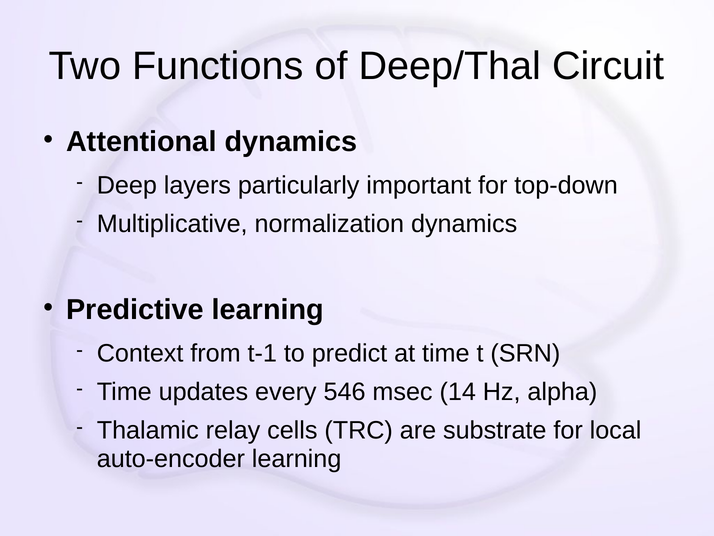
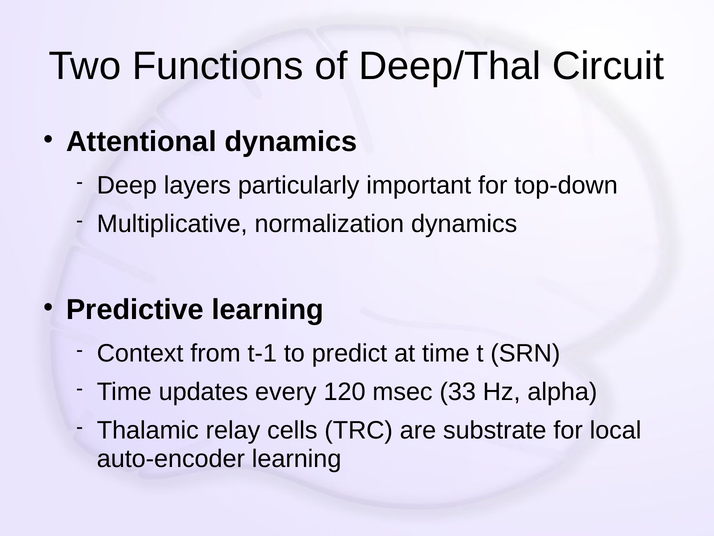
546: 546 -> 120 (345, 392)
14: 14 -> 33 (458, 392)
